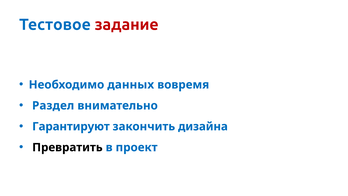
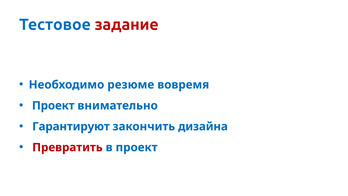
данных: данных -> резюме (131, 85)
Раздел: Раздел -> Проект (53, 105)
Превратить colour: black -> red (67, 147)
